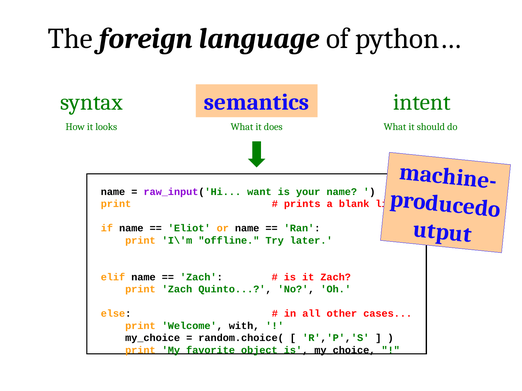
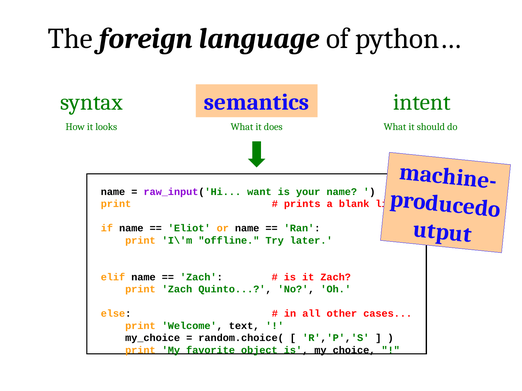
with: with -> text (244, 326)
